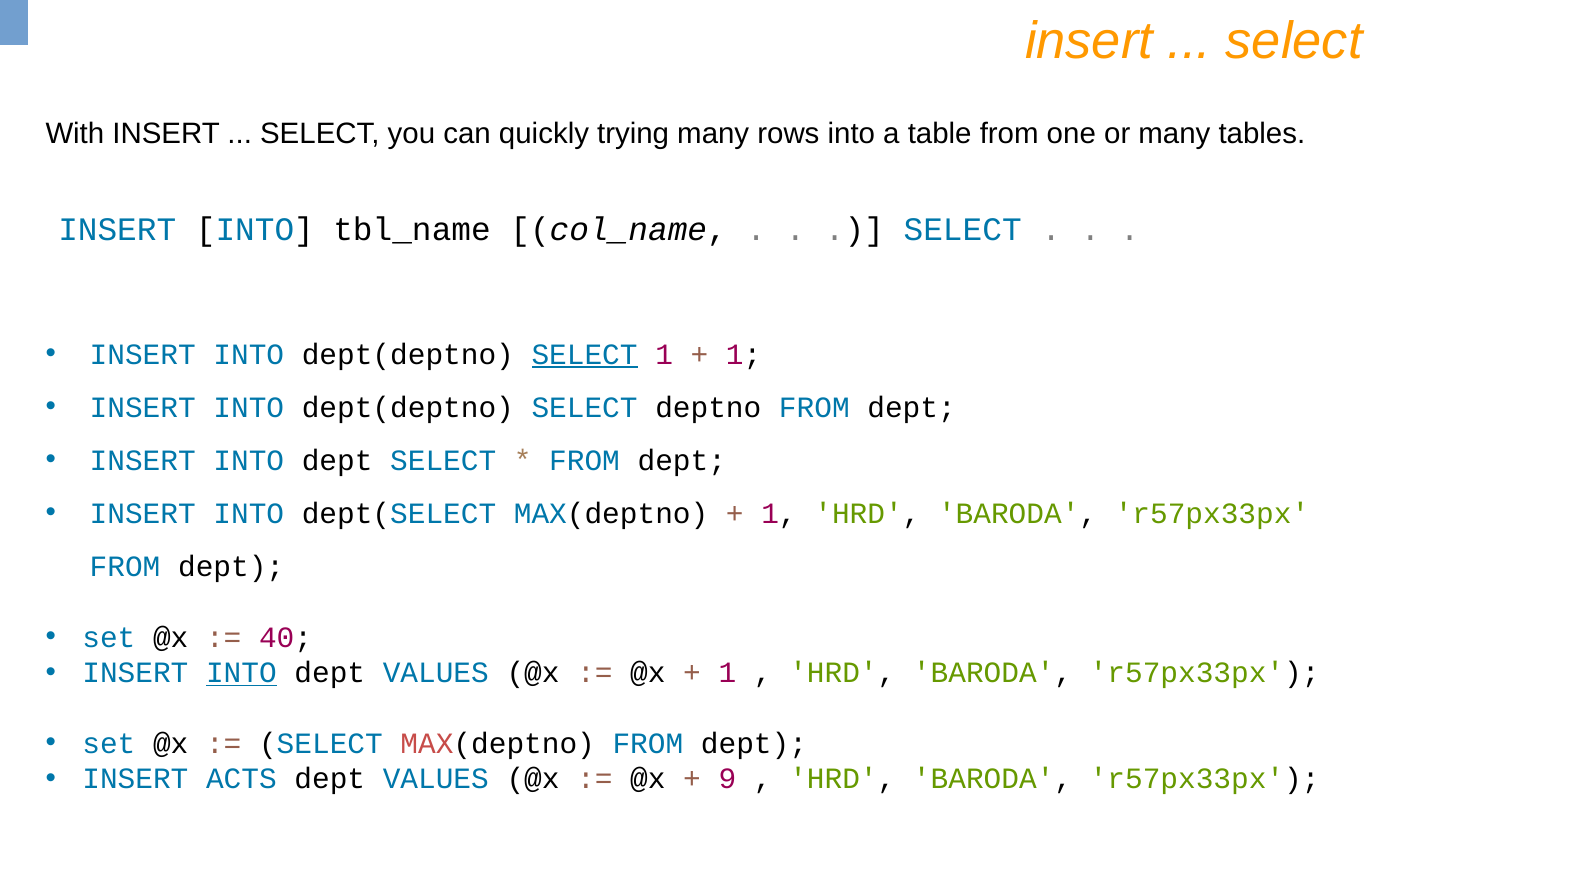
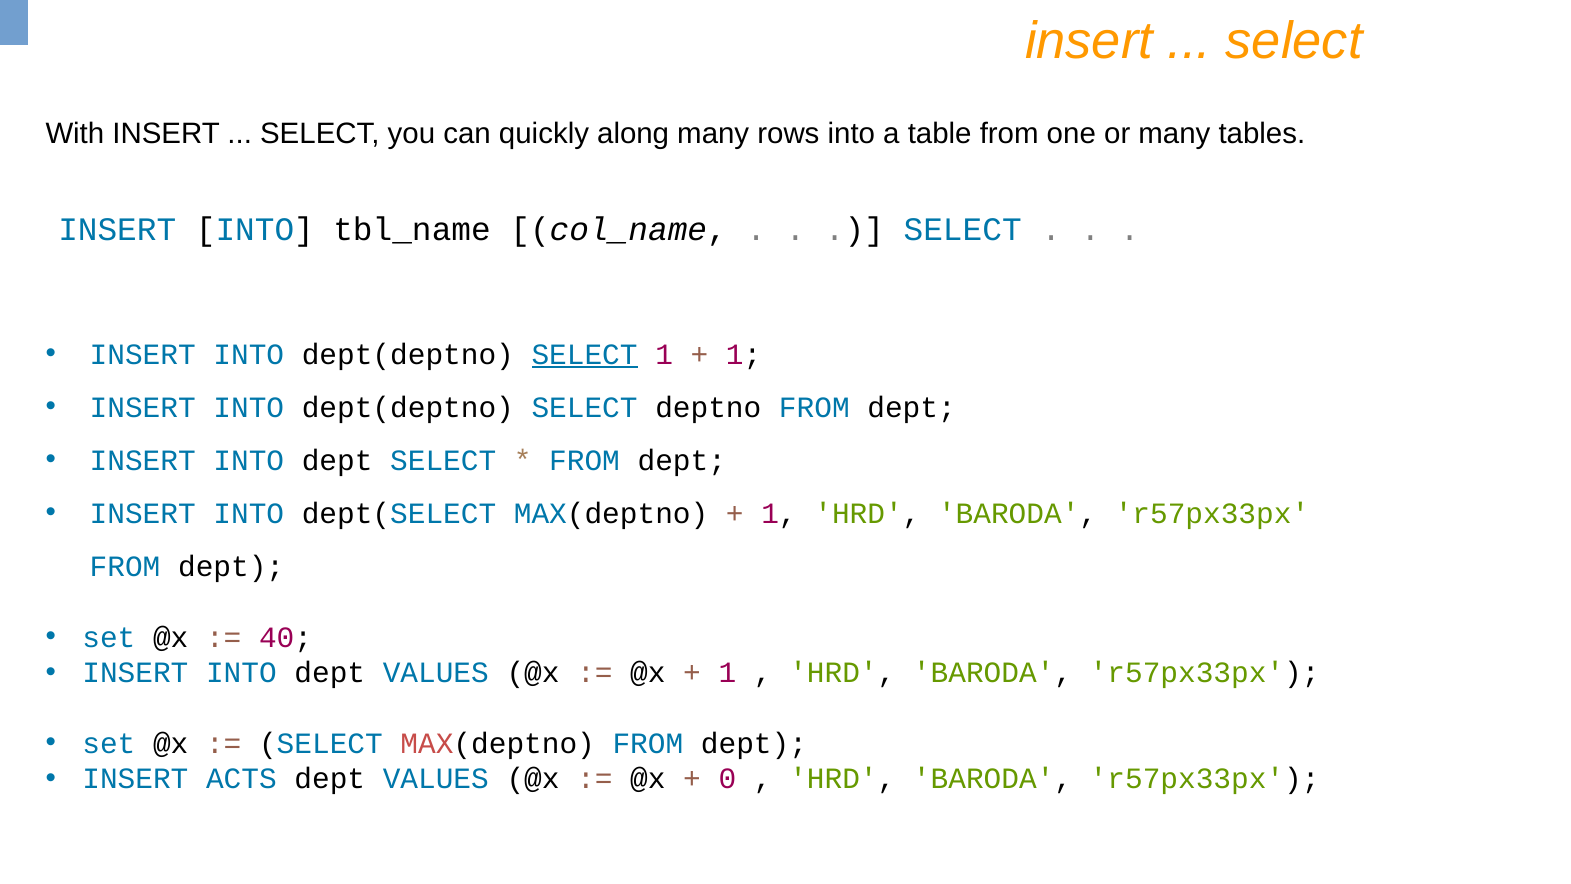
trying: trying -> along (633, 133)
INTO underline: present -> none (241, 673)
9: 9 -> 0 (727, 779)
